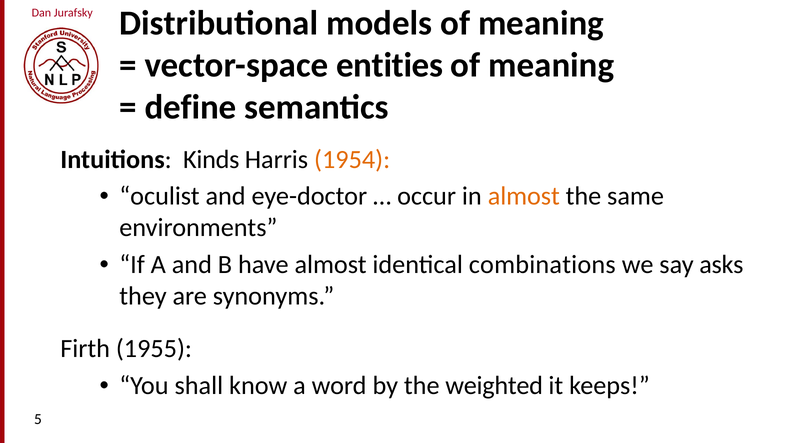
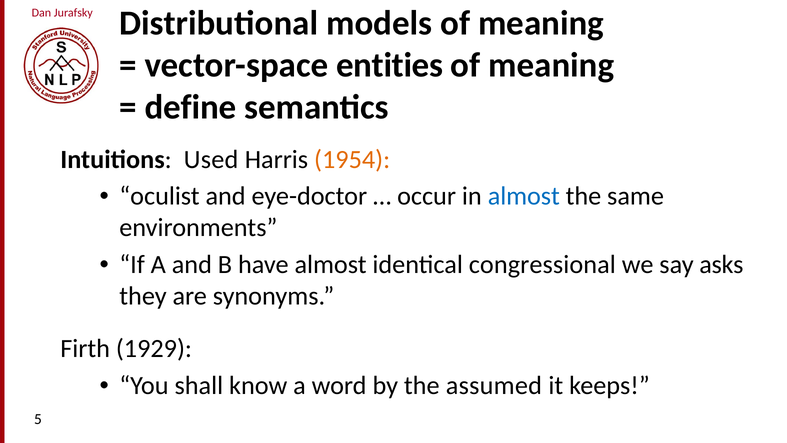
Kinds: Kinds -> Used (211, 159)
almost colour: orange -> blue (524, 196)
combinations: combinations -> congressional (542, 264)
1955: 1955 -> 1929 (154, 348)
weighted: weighted -> assumed (494, 385)
